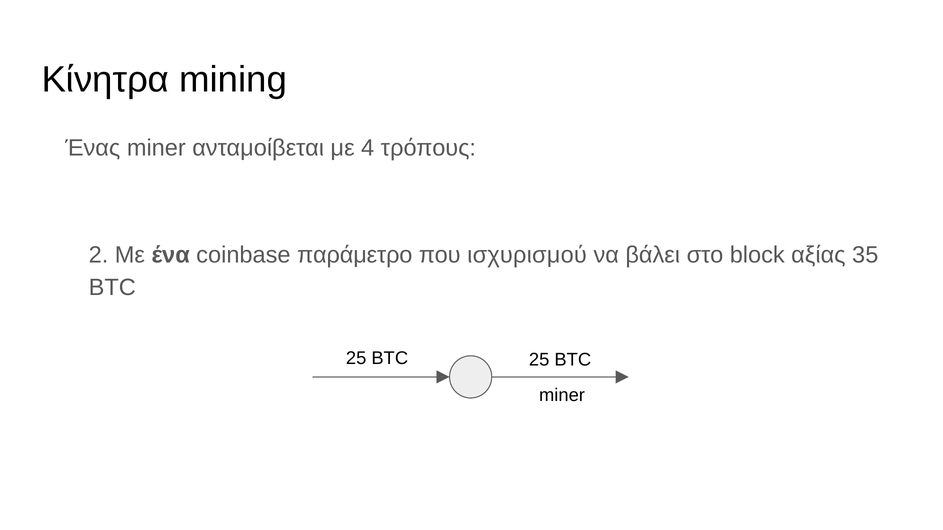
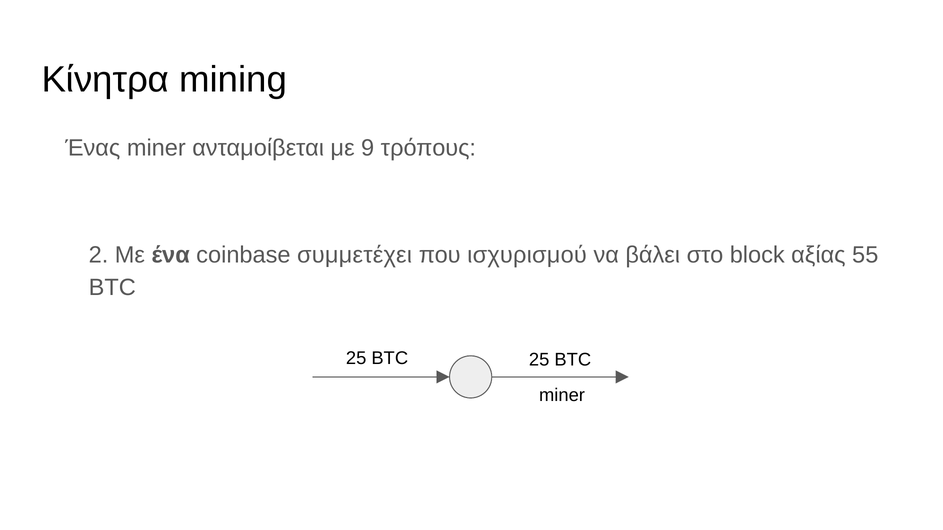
4: 4 -> 9 (368, 148)
παράμετρο: παράμετρο -> συμμετέχει (355, 255)
35: 35 -> 55 (865, 255)
